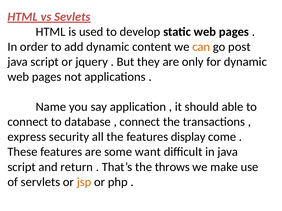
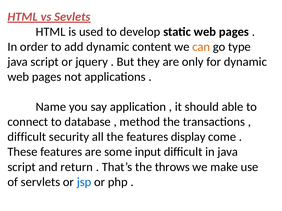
post: post -> type (239, 47)
connect: connect -> method (140, 122)
express: express -> difficult (27, 137)
want: want -> input (148, 152)
jsp colour: orange -> blue (84, 182)
